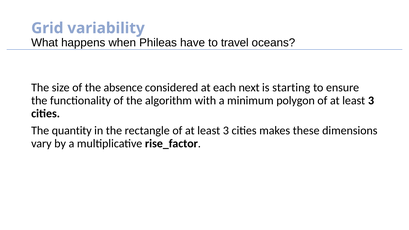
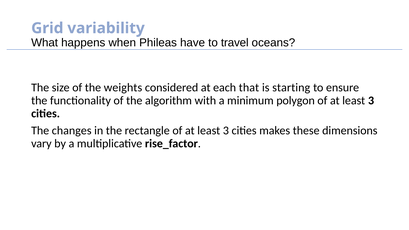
absence: absence -> weights (123, 88)
next: next -> that (249, 88)
quantity: quantity -> changes (72, 131)
